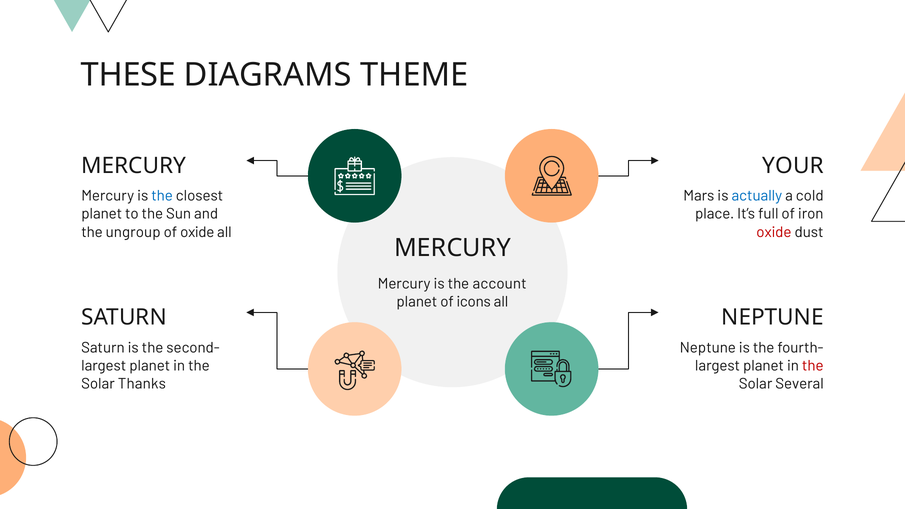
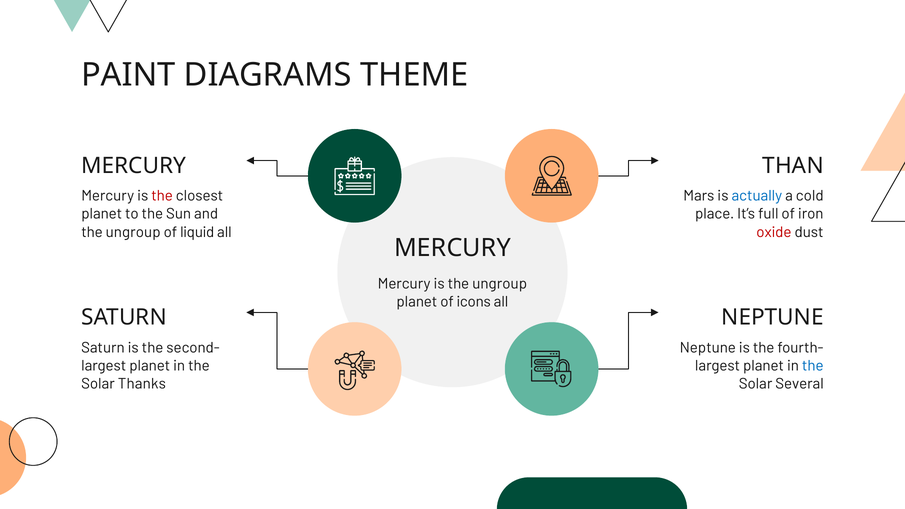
THESE: THESE -> PAINT (128, 75)
YOUR: YOUR -> THAN (793, 166)
the colour: blue -> red (162, 196)
of oxide: oxide -> liquid (197, 232)
is the account: account -> ungroup (500, 284)
the colour: red -> blue (813, 366)
